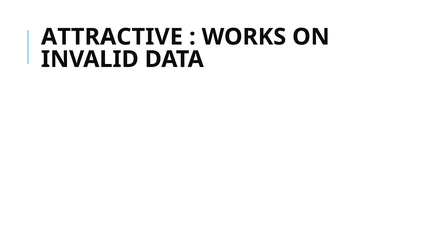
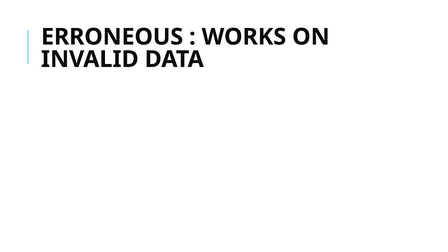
ATTRACTIVE: ATTRACTIVE -> ERRONEOUS (112, 37)
